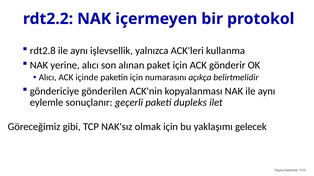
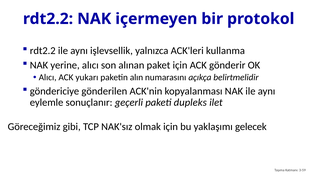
rdt2.8: rdt2.8 -> rdt2.2 (43, 51)
içinde: içinde -> yukarı (87, 78)
paketin için: için -> alın (136, 78)
